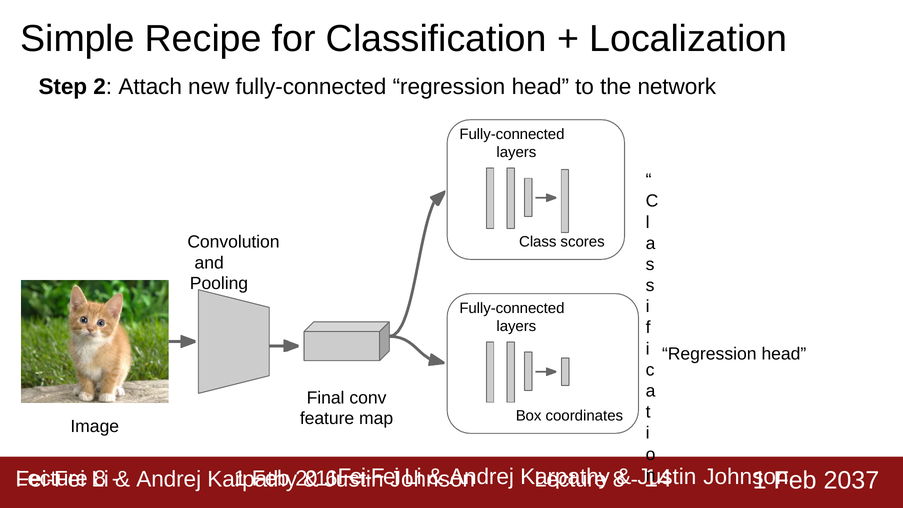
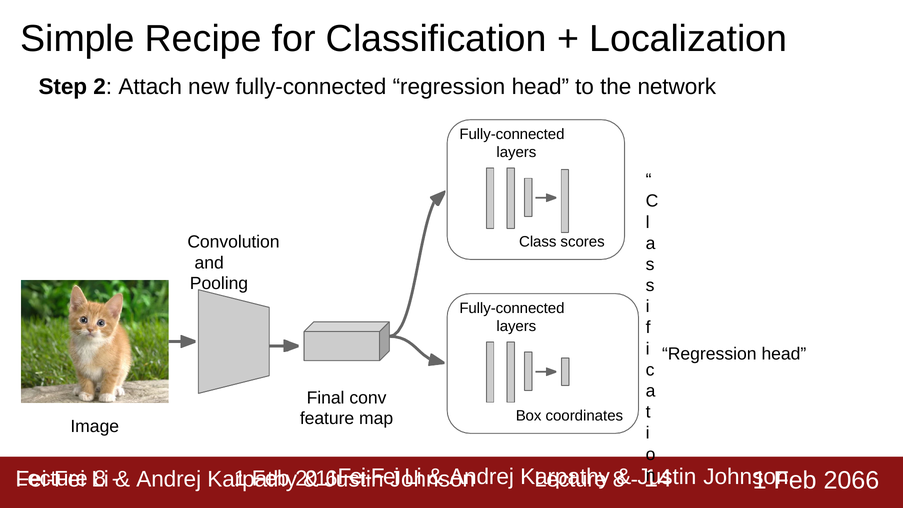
2037: 2037 -> 2066 (851, 480)
